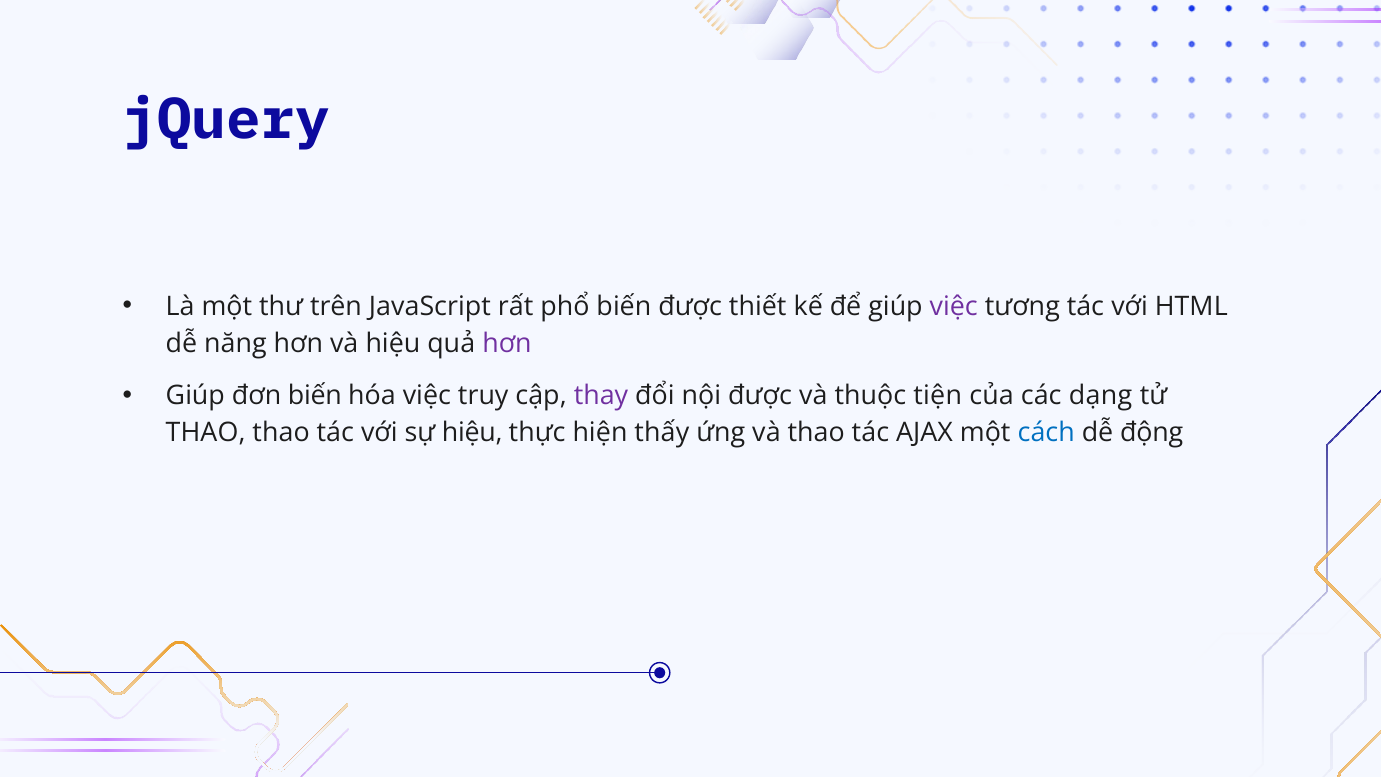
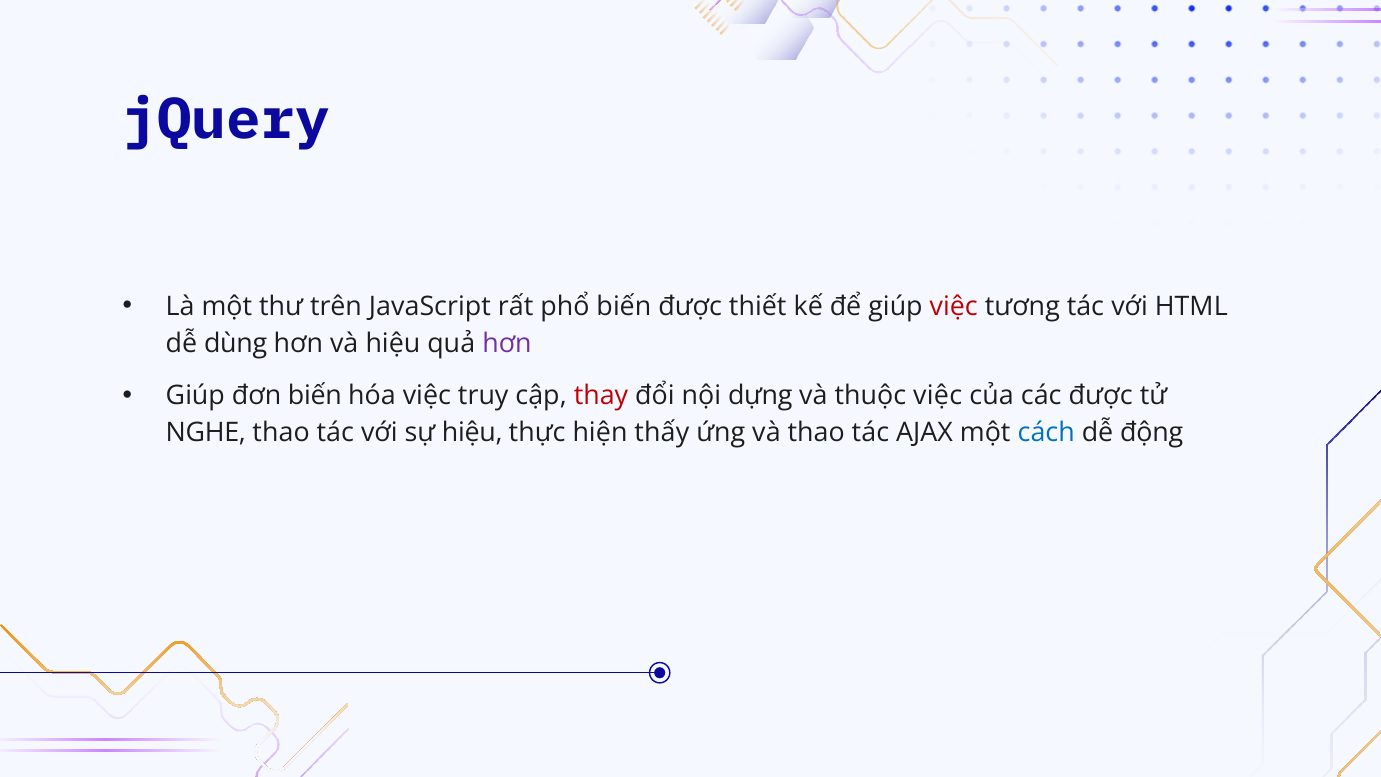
việc colour: purple -> red (954, 306)
năng: năng -> dùng (236, 343)
thay colour: purple -> red (601, 396)
nội được: được -> dựng (760, 396)
thuộc tiện: tiện -> việc (938, 396)
các dạng: dạng -> được (1101, 396)
THAO: THAO -> NGHE (206, 433)
